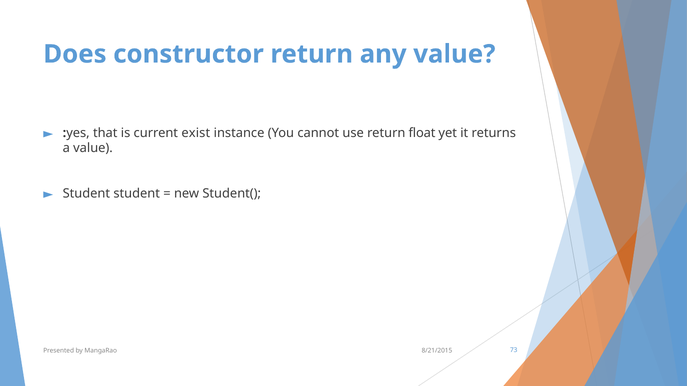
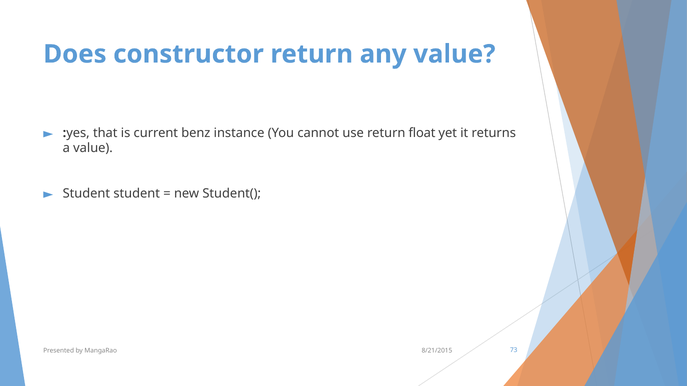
exist: exist -> benz (196, 133)
